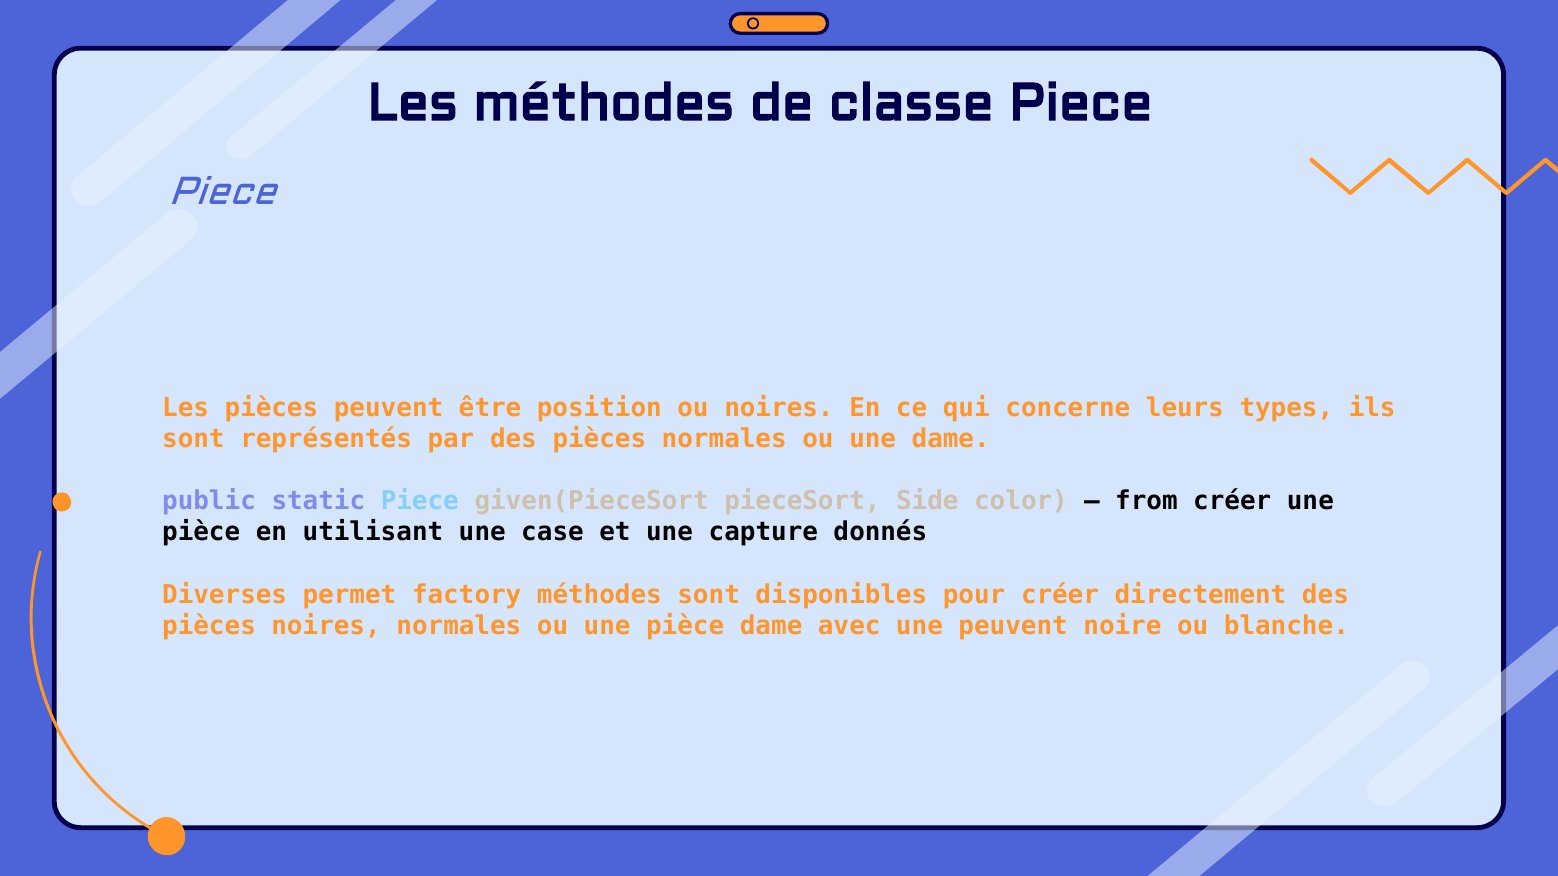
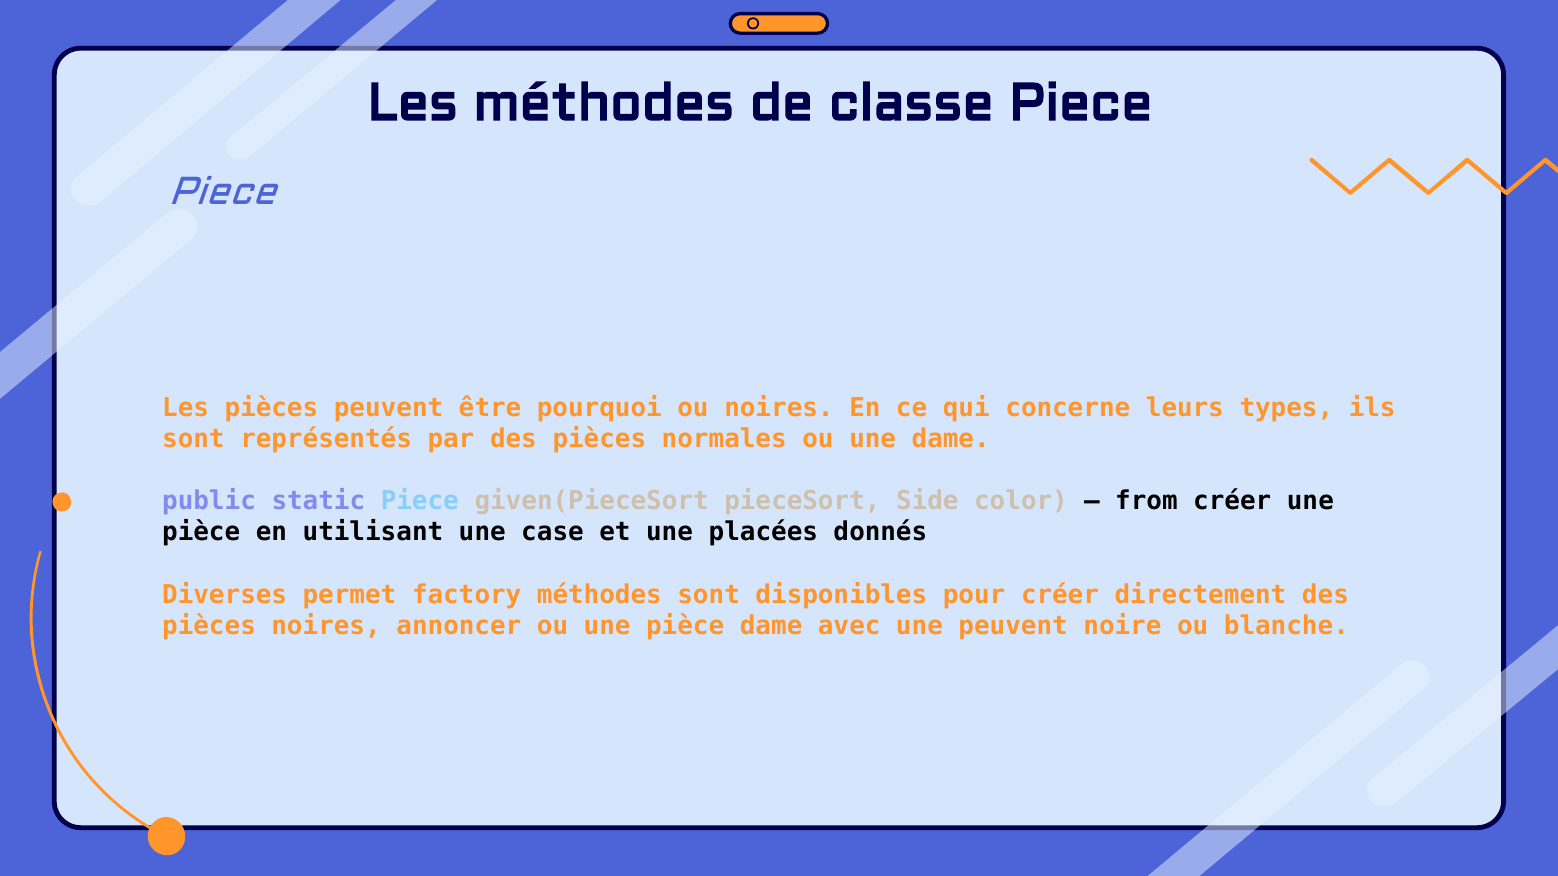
position: position -> pourquoi (599, 408)
capture: capture -> placées (763, 533)
noires normales: normales -> annoncer (459, 626)
